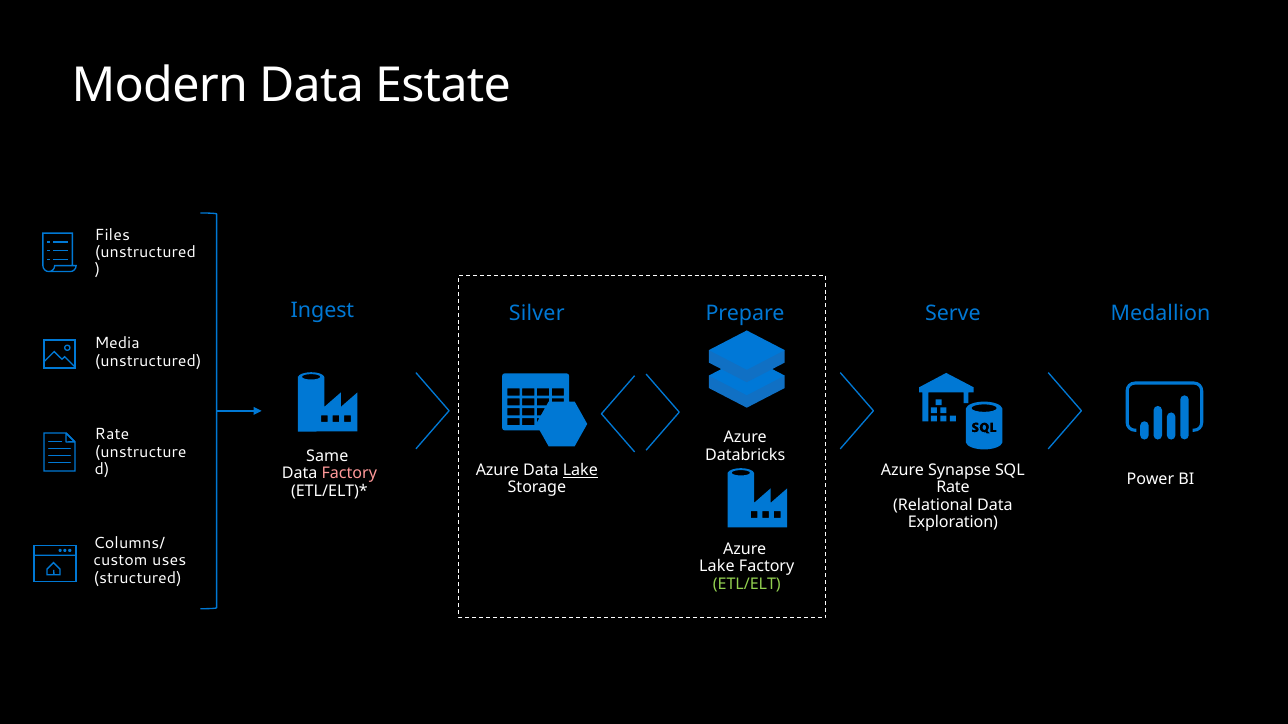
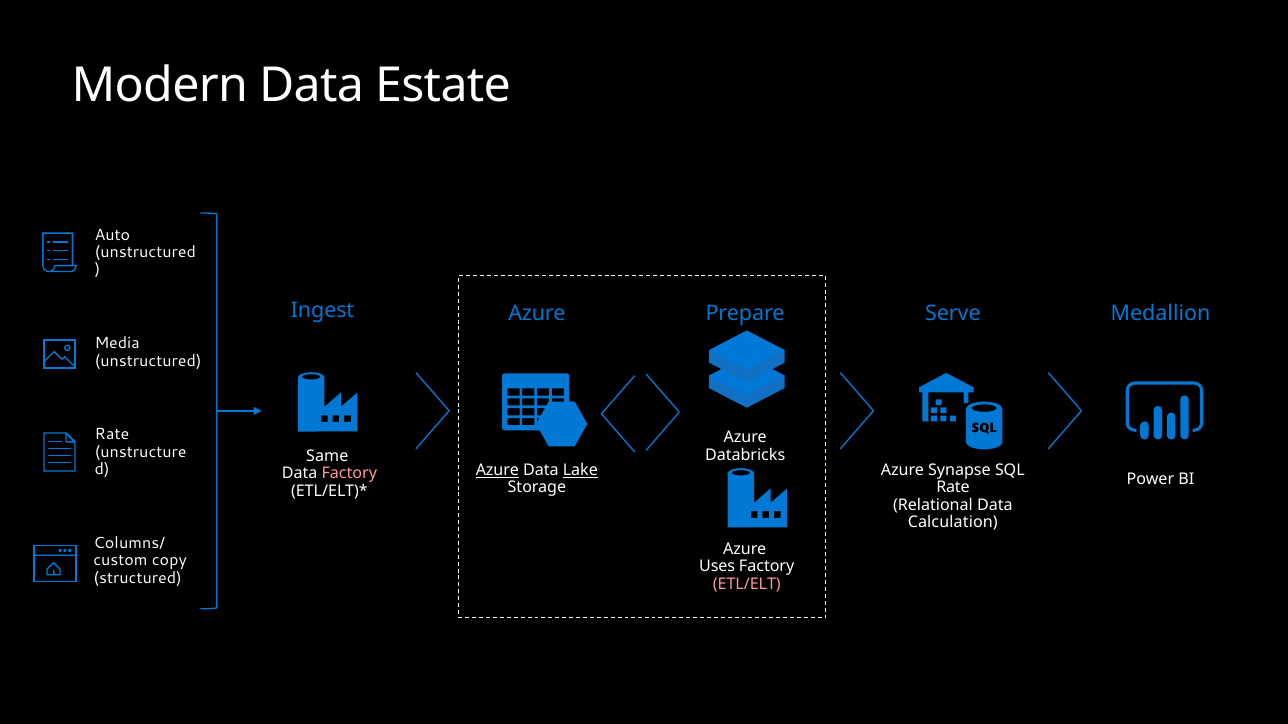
Files: Files -> Auto (112, 235)
Ingest Silver: Silver -> Azure (537, 314)
Azure underline: none -> present (497, 470)
Exploration: Exploration -> Calculation (953, 523)
uses: uses -> copy (169, 561)
Lake: Lake -> Uses (717, 567)
ETL/ELT colour: light green -> pink (747, 584)
